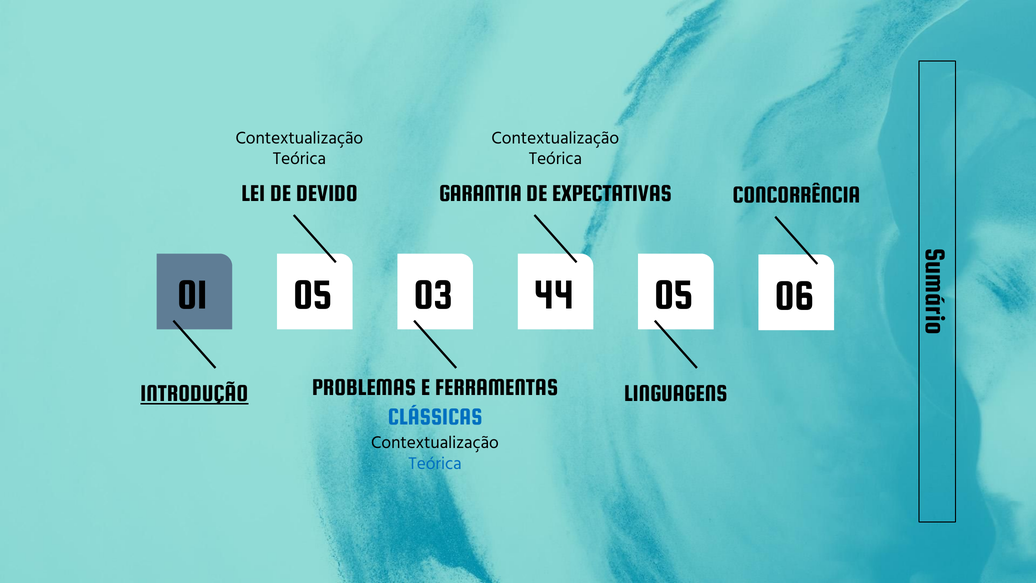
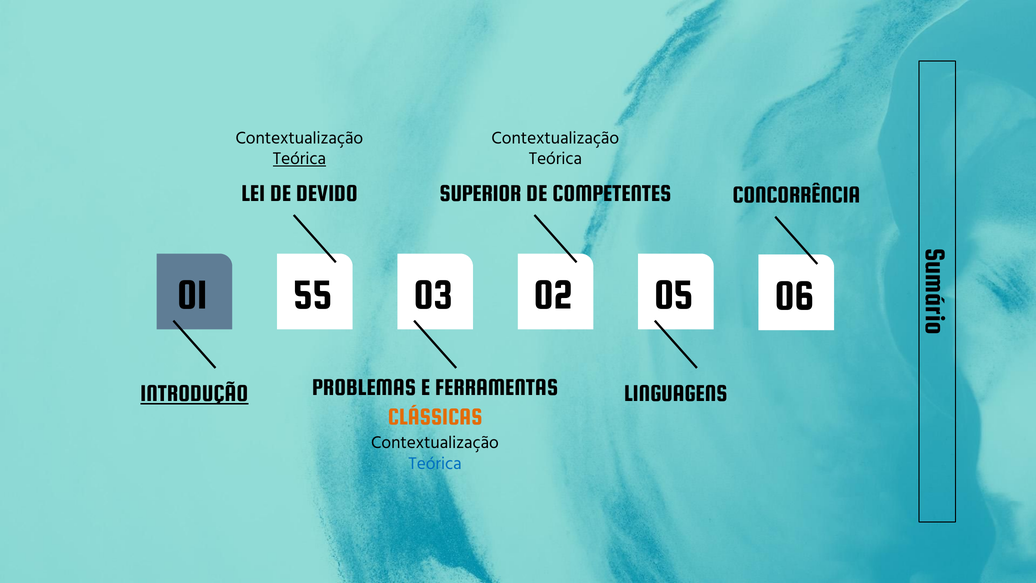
Teórica underline: none -> present (299, 159)
GARANTIA: GARANTIA -> SUPERIOR (480, 193)
EXPECTATIVAS: EXPECTATIVAS -> COMPETENTES (612, 193)
01 05: 05 -> 55 (313, 294)
44: 44 -> 02 (554, 294)
CLÁSSICAS colour: blue -> orange (435, 416)
